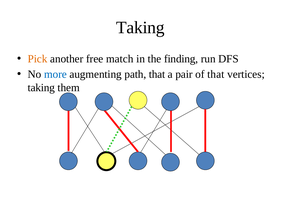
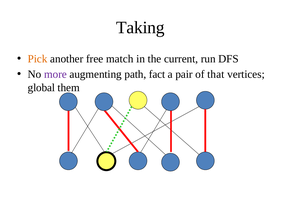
finding: finding -> current (181, 59)
more colour: blue -> purple (55, 74)
path that: that -> fact (157, 74)
taking: taking -> global (41, 87)
